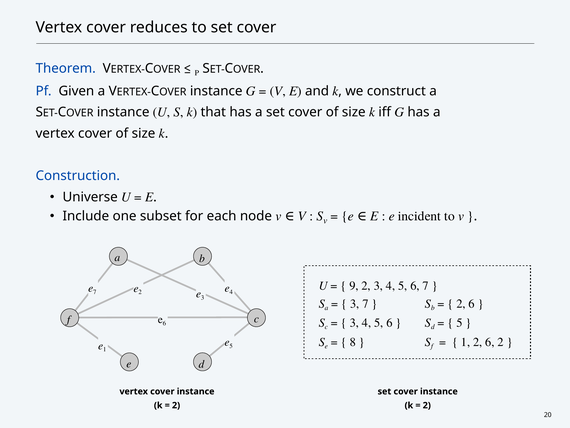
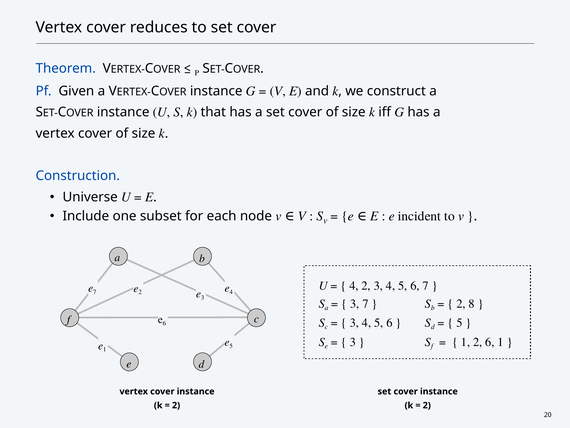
9: 9 -> 4 (354, 285)
6: 6 -> 8 (472, 303)
8: 8 -> 3 (353, 342)
6 2: 2 -> 1 (501, 342)
